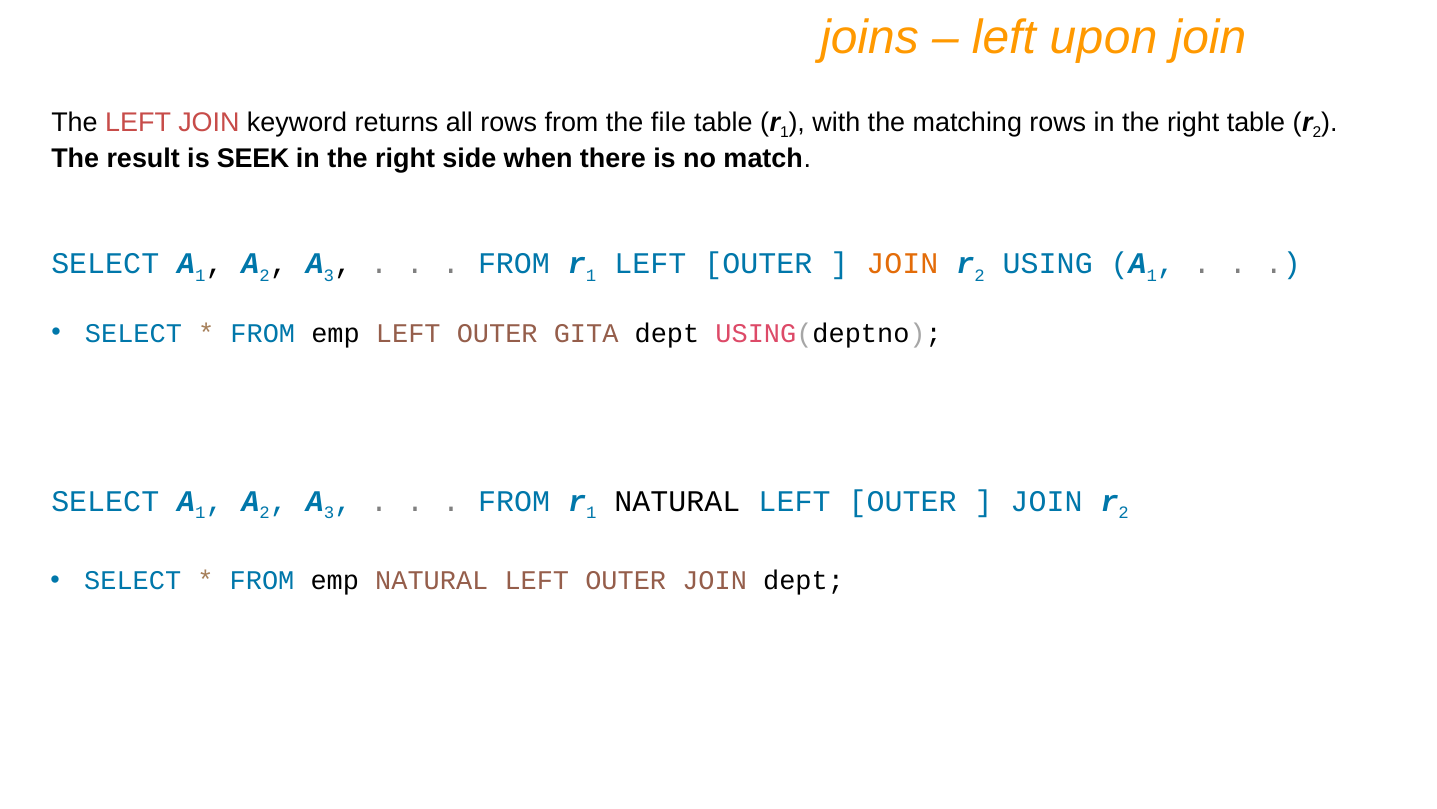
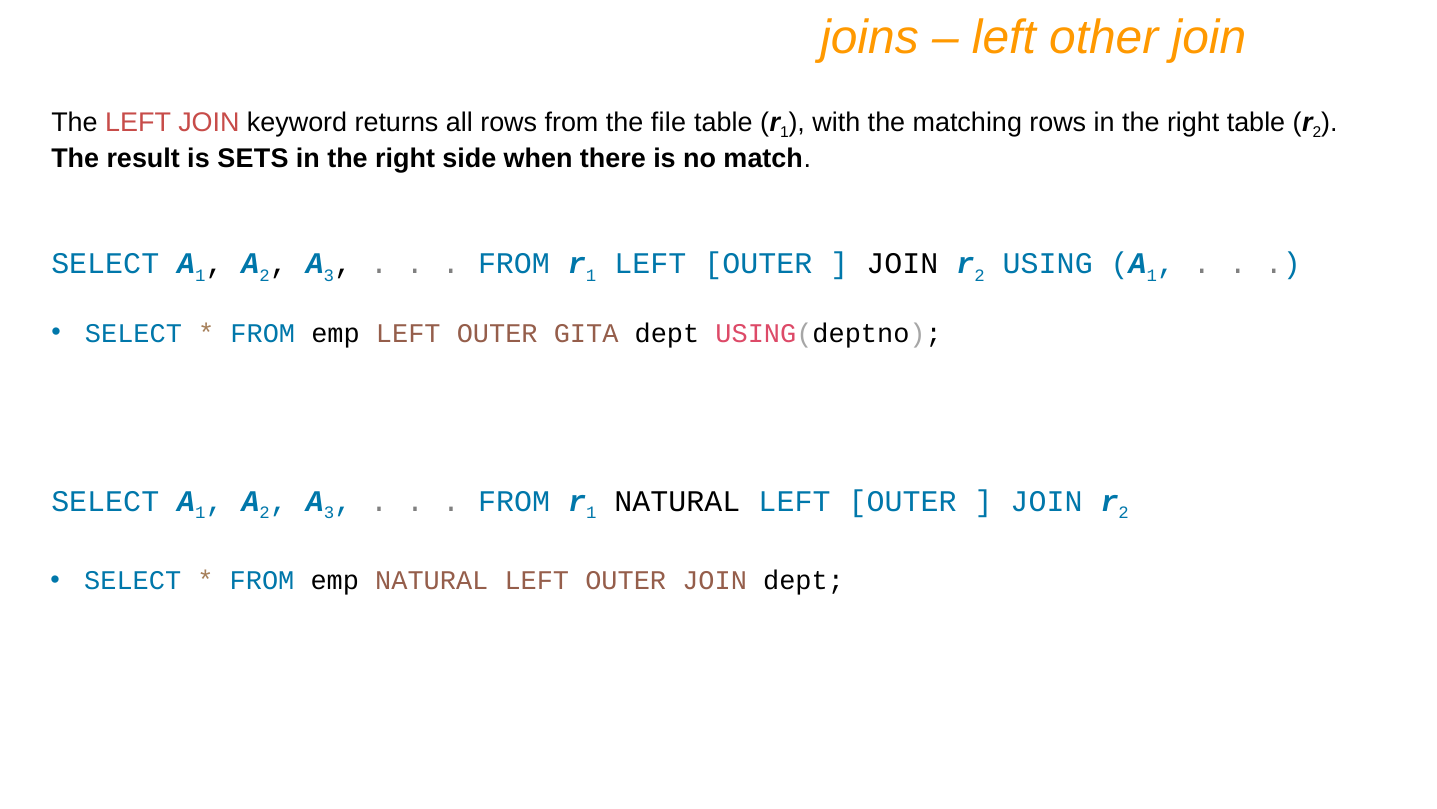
upon: upon -> other (1104, 37)
SEEK: SEEK -> SETS (253, 159)
JOIN colour: orange -> black (902, 264)
